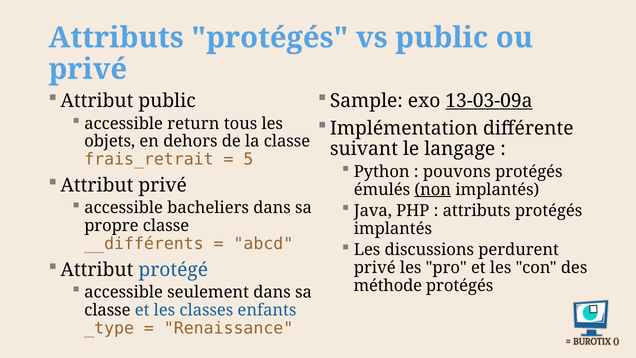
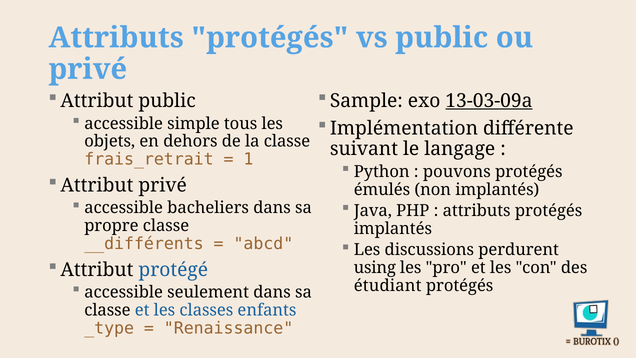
return: return -> simple (193, 123)
5: 5 -> 1 (248, 159)
non underline: present -> none (433, 189)
privé: privé -> using (375, 268)
méthode: méthode -> étudiant (388, 285)
